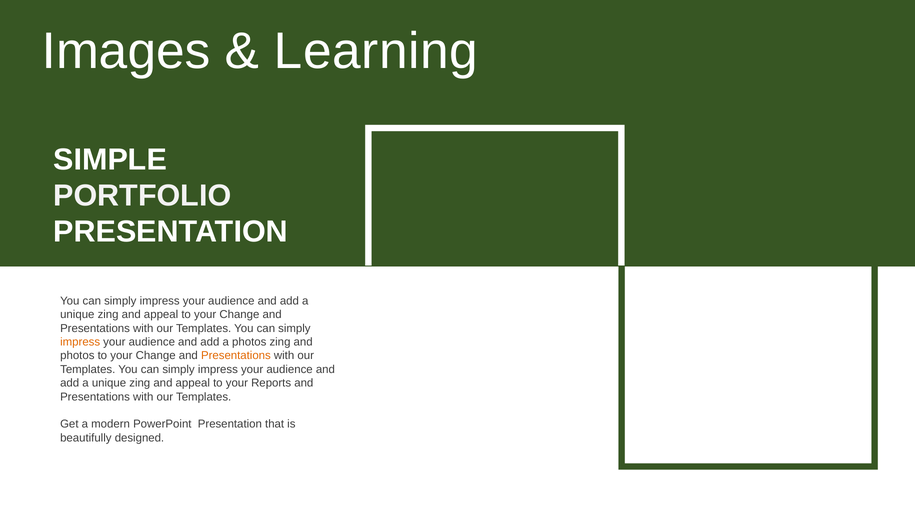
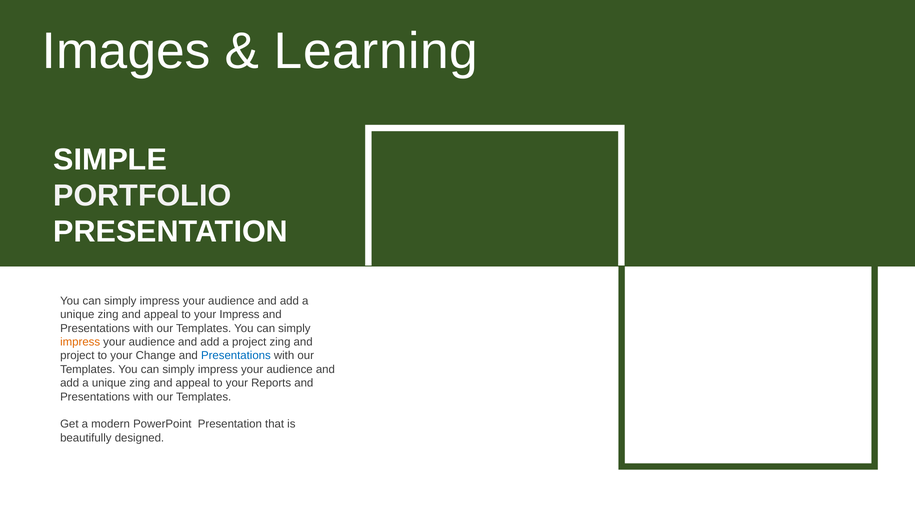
appeal to your Change: Change -> Impress (239, 315)
a photos: photos -> project (249, 342)
photos: photos -> project (77, 356)
Presentations colour: orange -> blue (236, 356)
